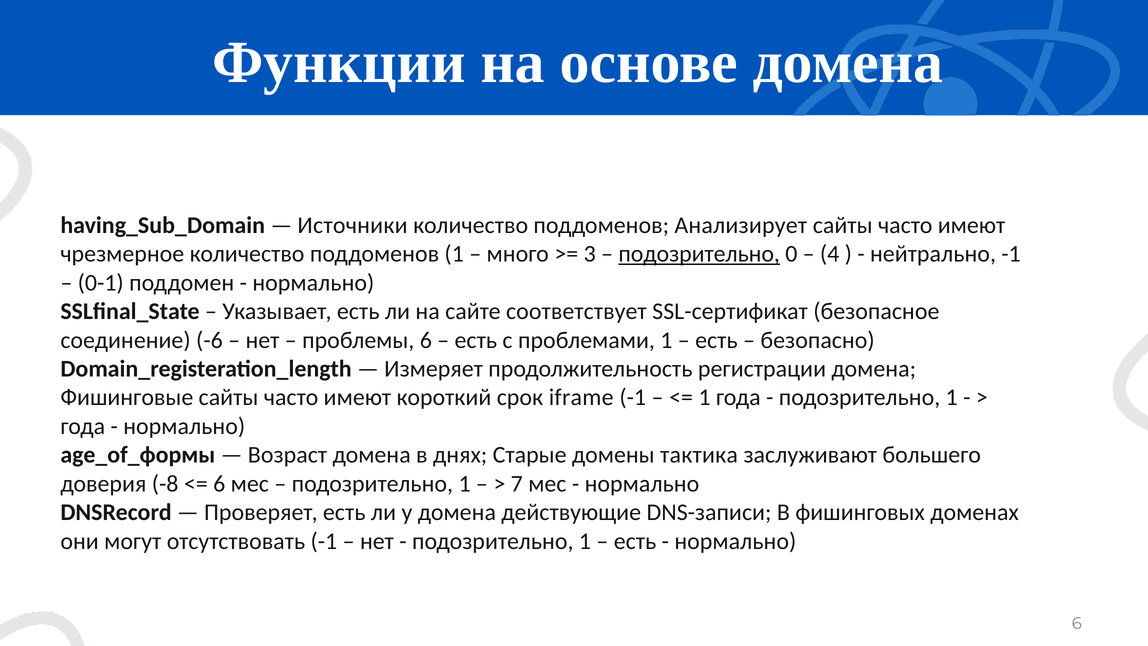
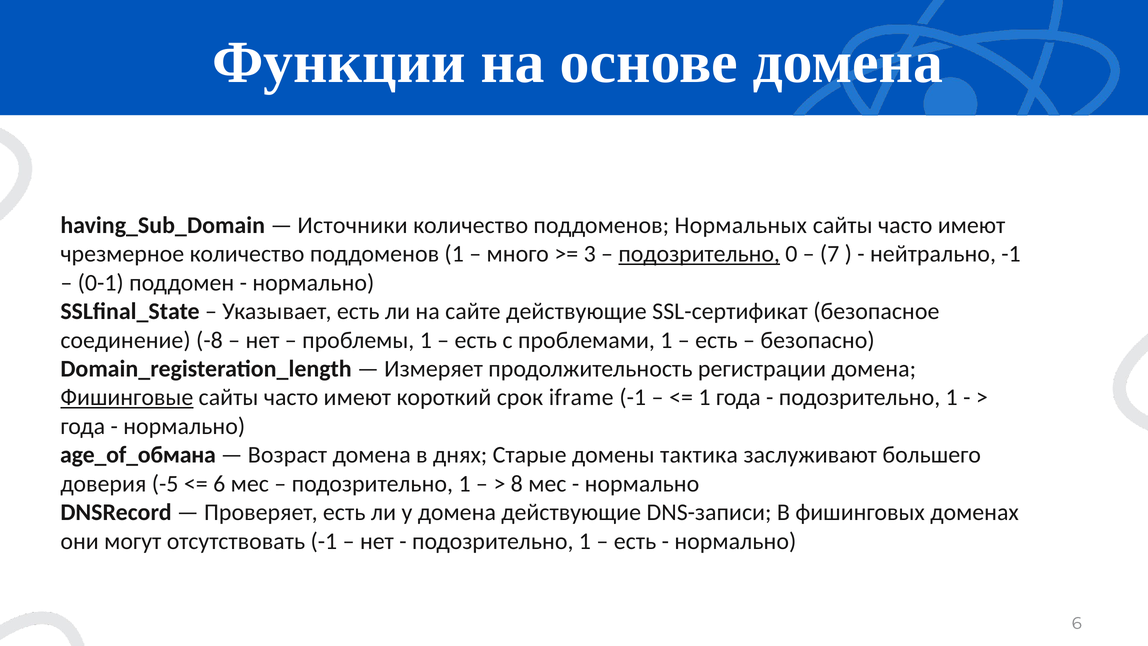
Анализирует: Анализирует -> Нормальных (741, 225)
4: 4 -> 7 (830, 254)
сайте соответствует: соответствует -> действующие (576, 311)
-6: -6 -> -8 (209, 340)
проблемы 6: 6 -> 1 (426, 340)
Фишинговые underline: none -> present (127, 397)
age_of_формы: age_of_формы -> age_of_обмана (138, 455)
-8: -8 -> -5 (165, 484)
7: 7 -> 8 (517, 484)
